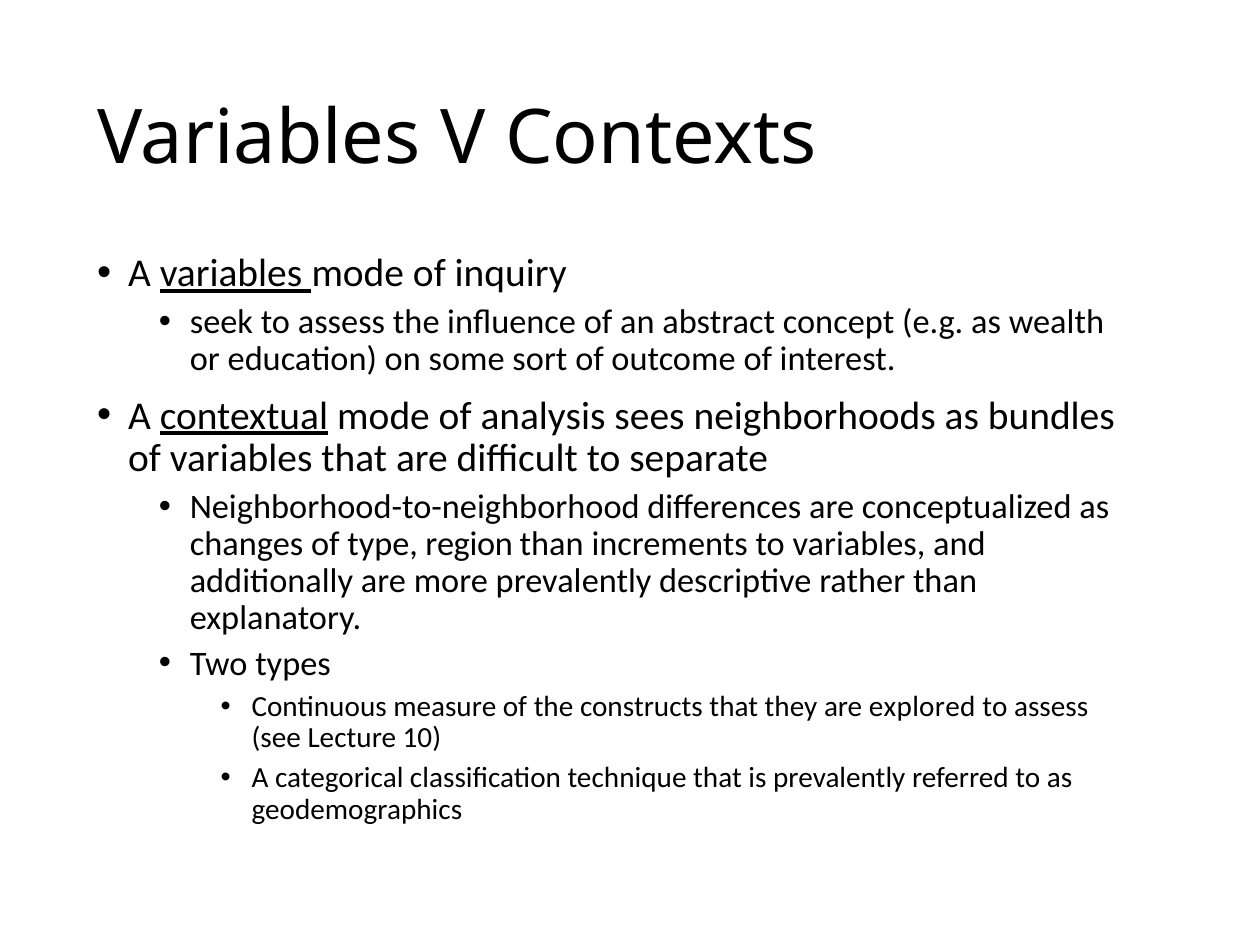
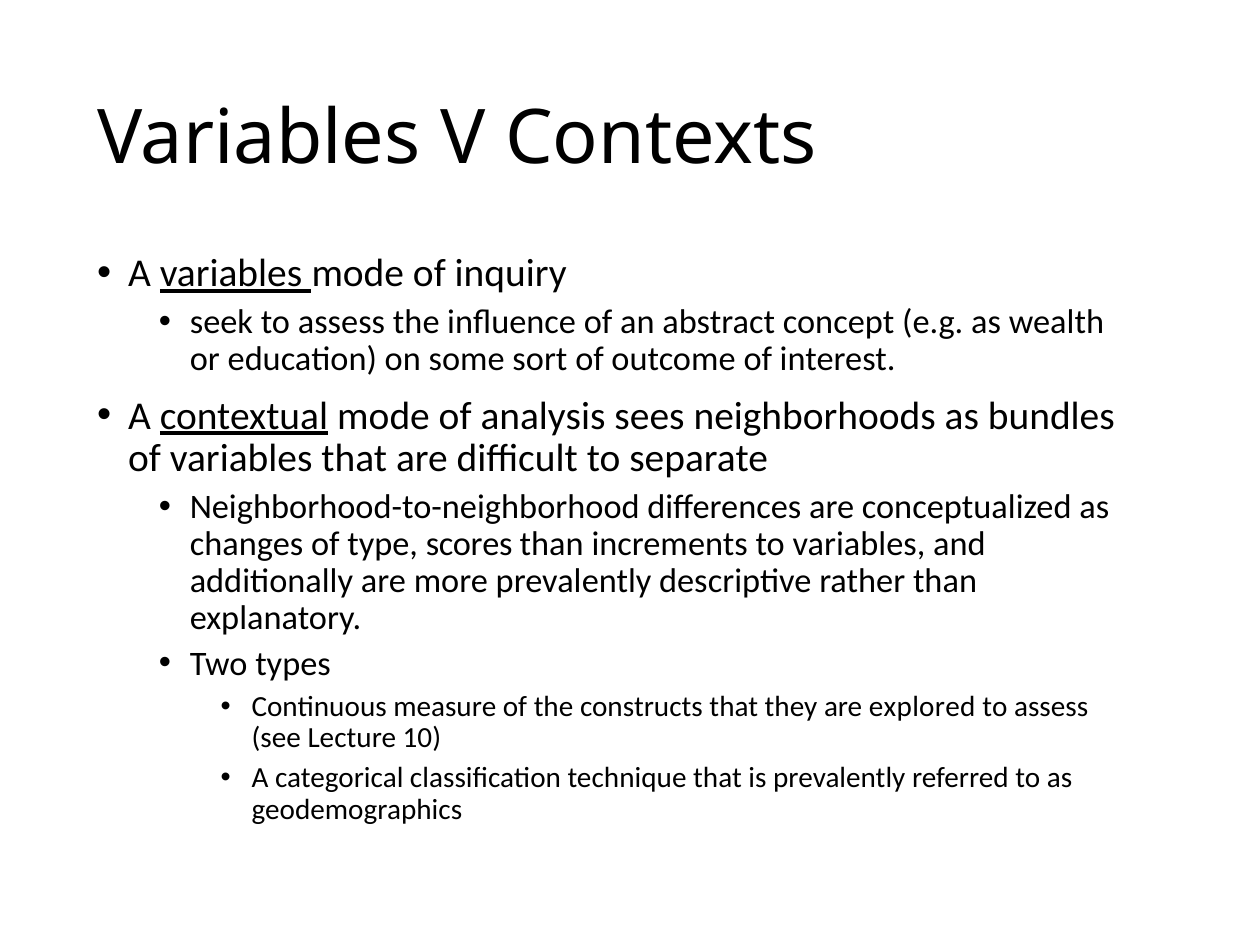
region: region -> scores (469, 544)
